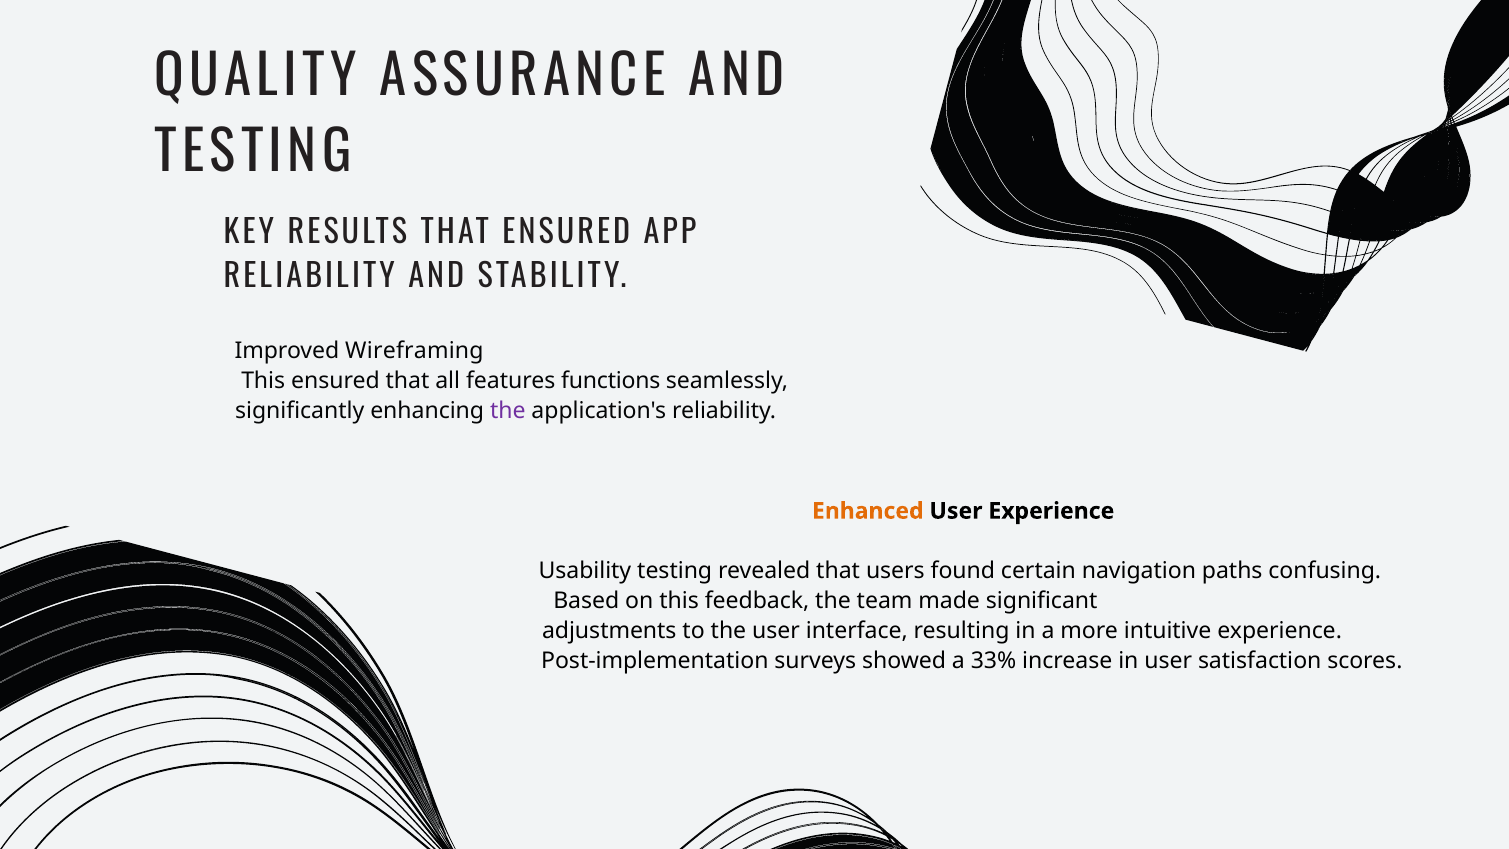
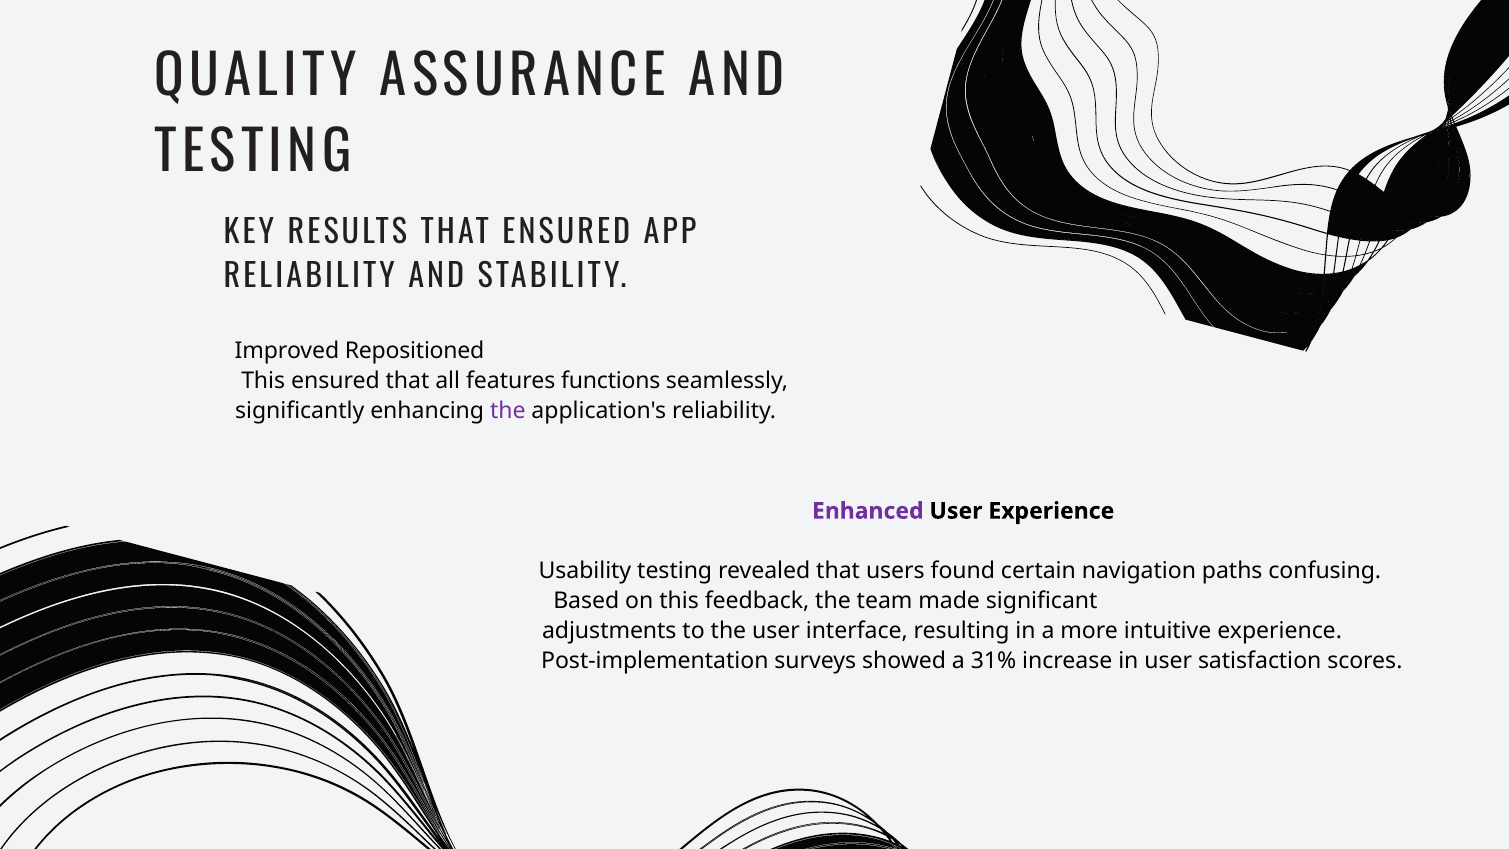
Wireframing: Wireframing -> Repositioned (415, 351)
Enhanced colour: orange -> purple (868, 511)
33%: 33% -> 31% (994, 661)
